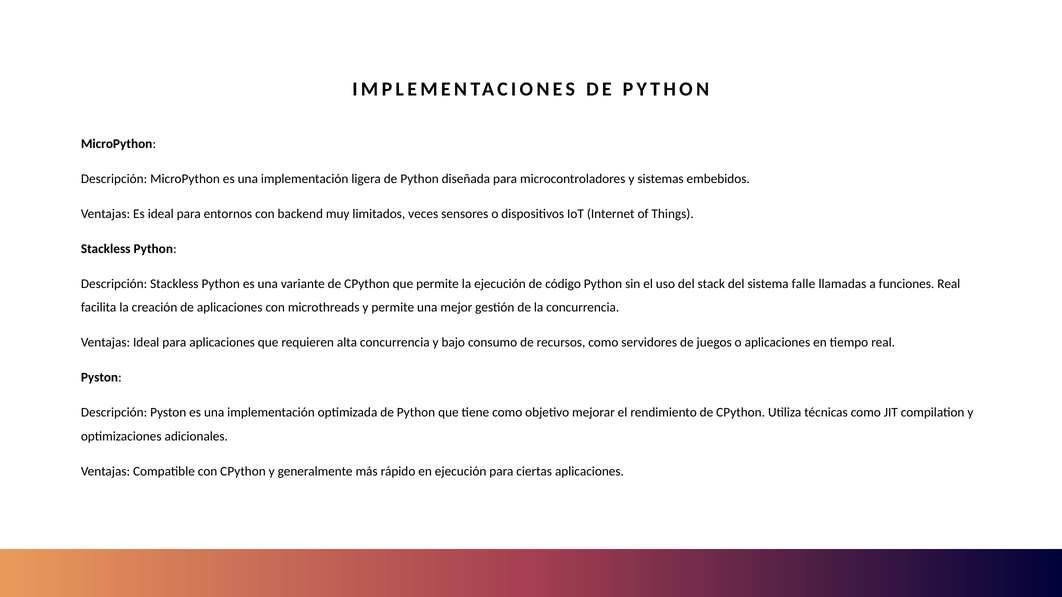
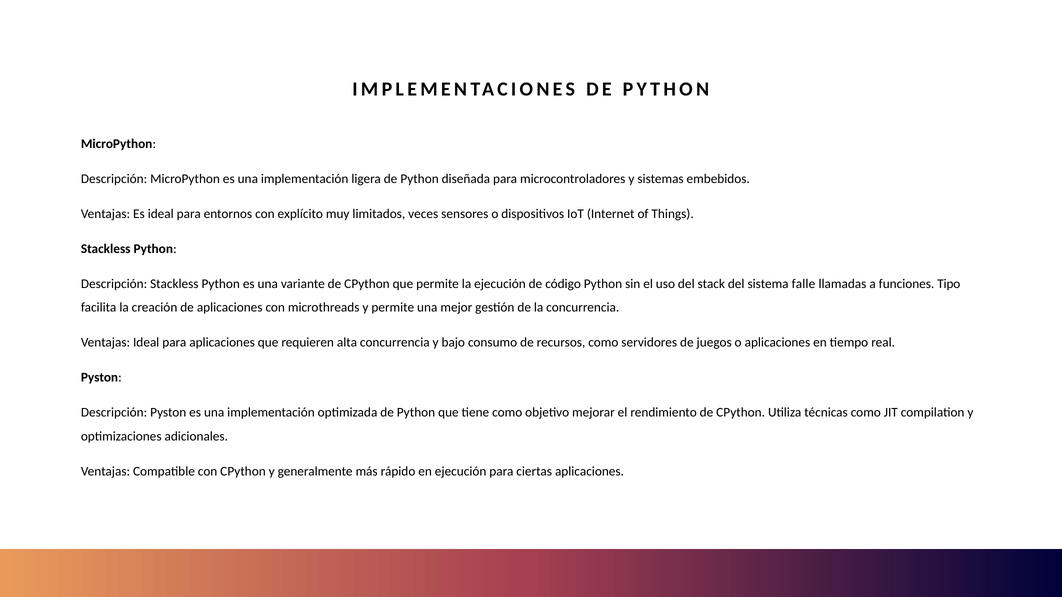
backend: backend -> explícito (300, 214)
funciones Real: Real -> Tipo (949, 284)
